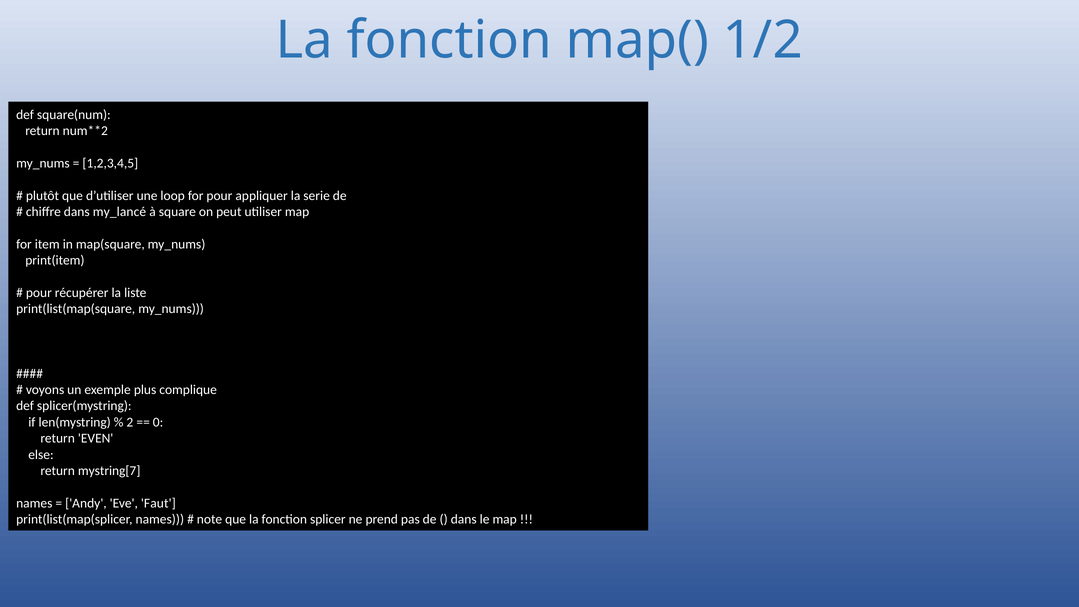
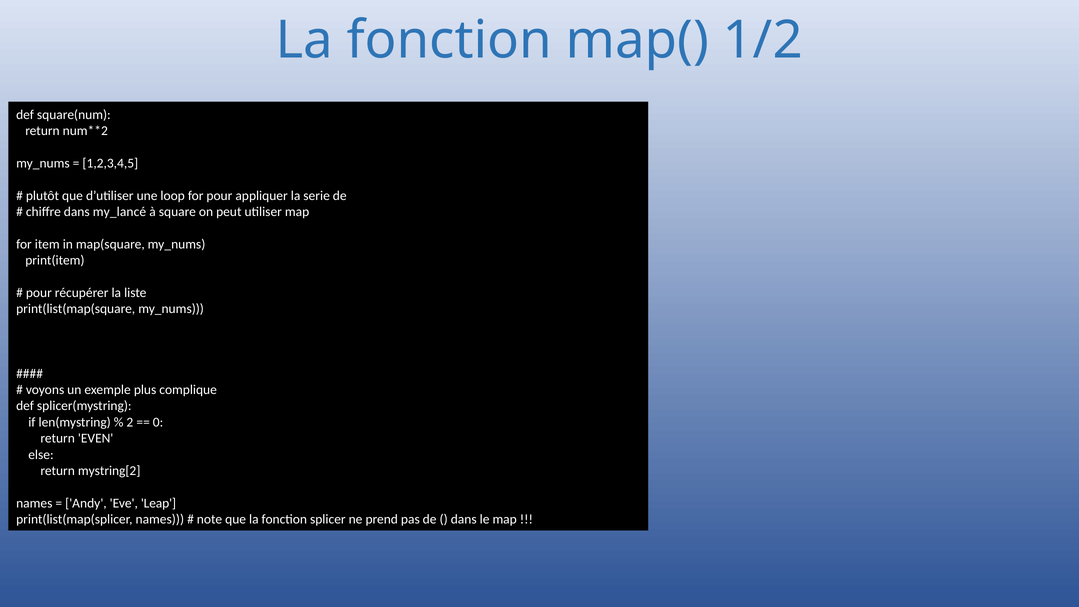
mystring[7: mystring[7 -> mystring[2 (109, 471)
Faut: Faut -> Leap (159, 503)
